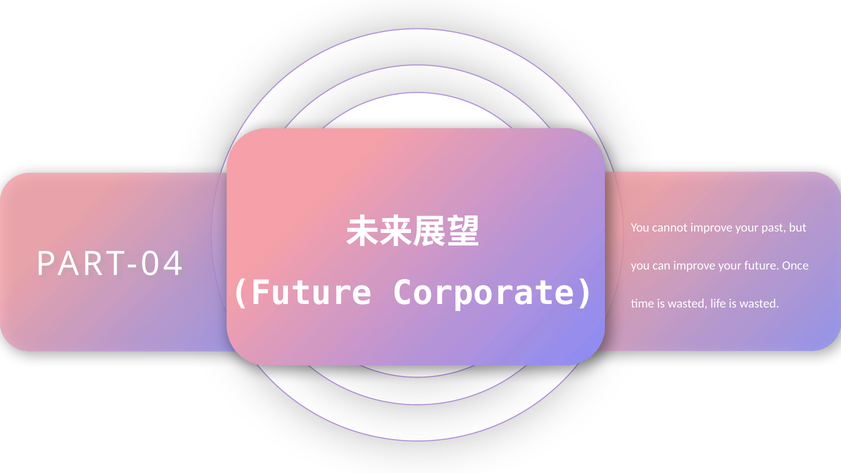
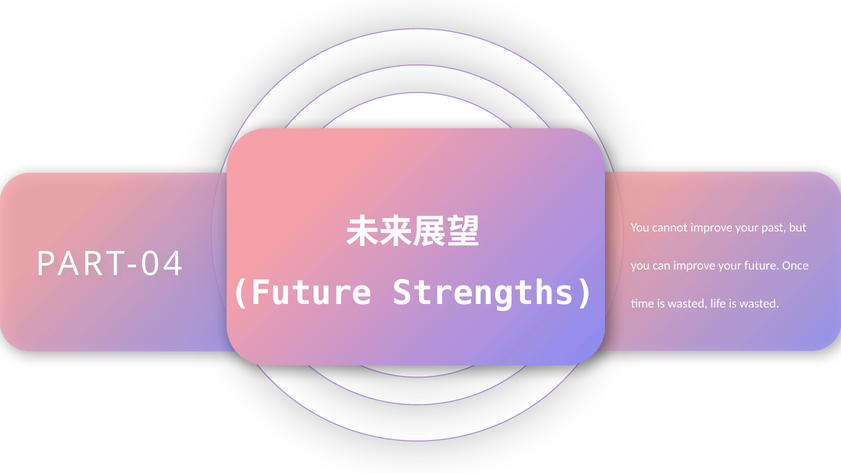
Corporate: Corporate -> Strengths (494, 293)
